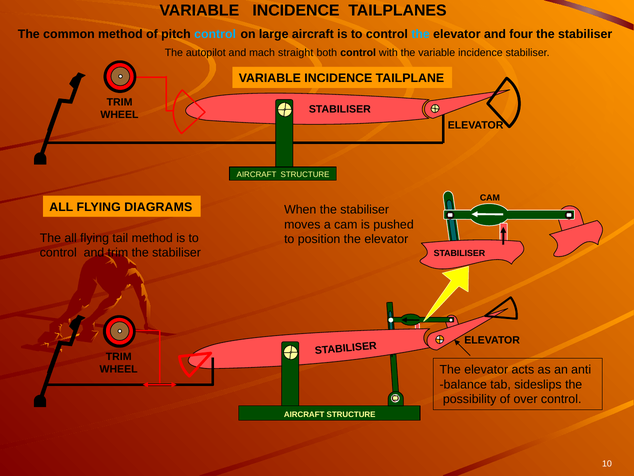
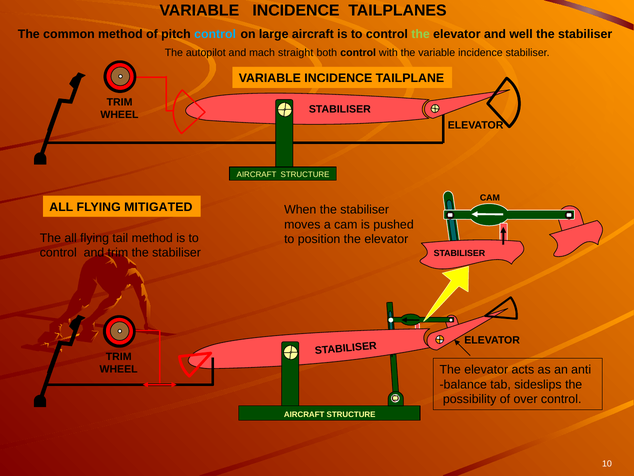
the colour: light blue -> light green (421, 34)
four: four -> well (521, 34)
DIAGRAMS: DIAGRAMS -> MITIGATED (158, 207)
